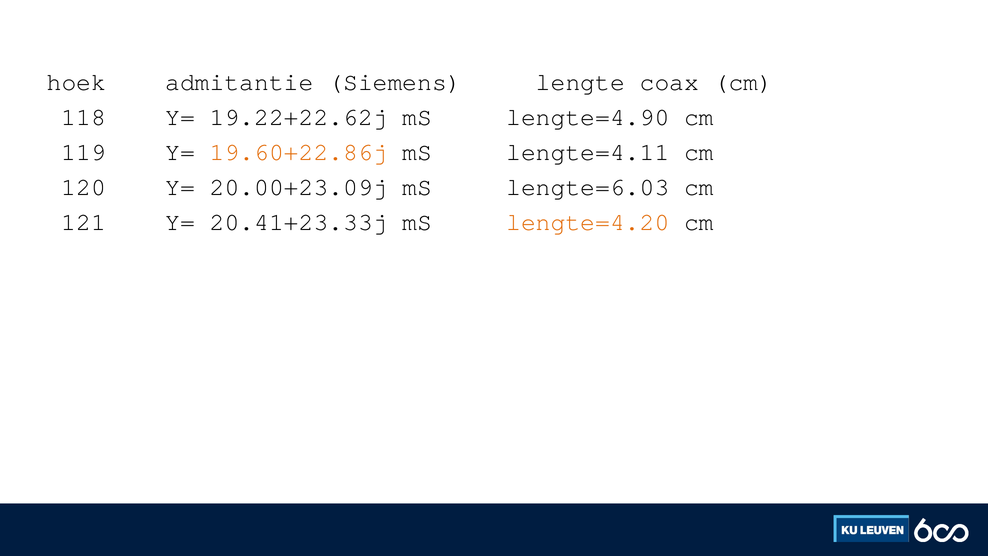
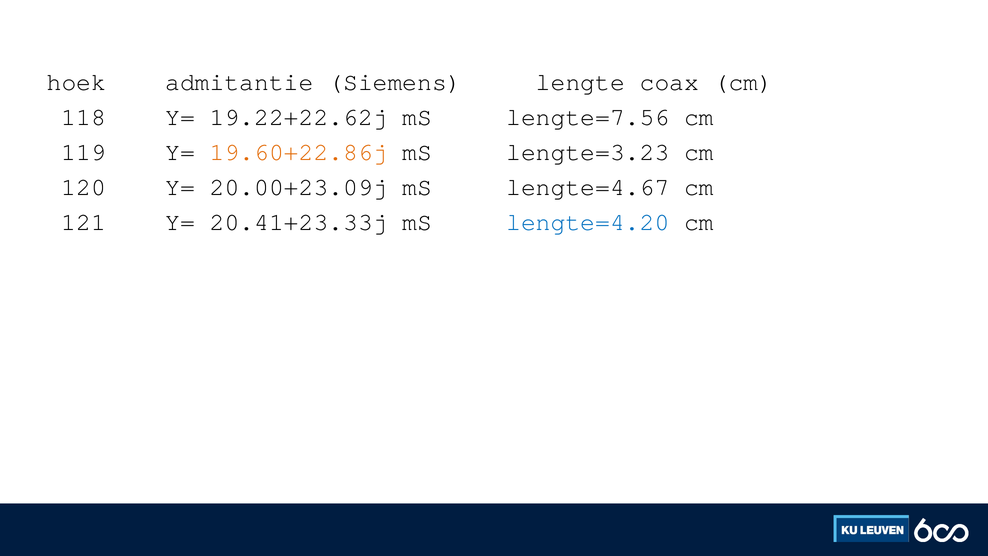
lengte=4.90: lengte=4.90 -> lengte=7.56 (588, 117)
lengte=4.11: lengte=4.11 -> lengte=3.23 (588, 152)
lengte=6.03: lengte=6.03 -> lengte=4.67 (588, 187)
lengte=4.20 colour: orange -> blue (588, 222)
